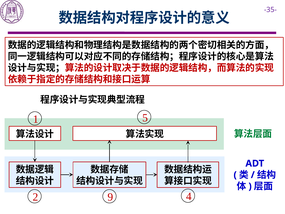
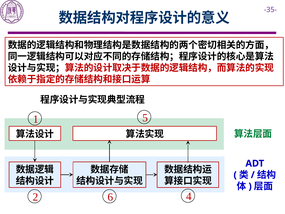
9: 9 -> 6 (110, 197)
